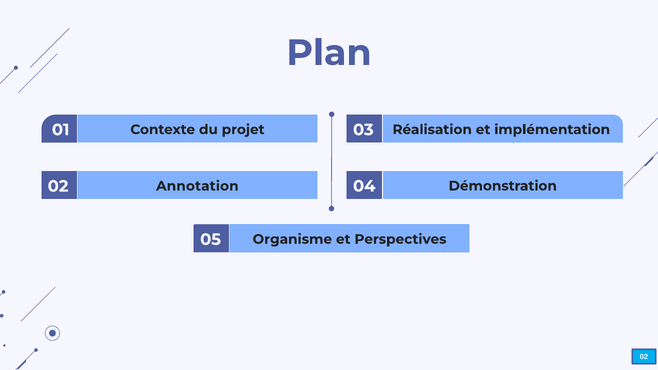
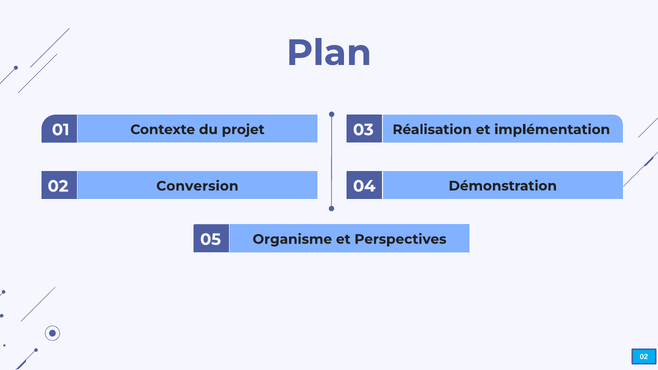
Annotation: Annotation -> Conversion (197, 186)
